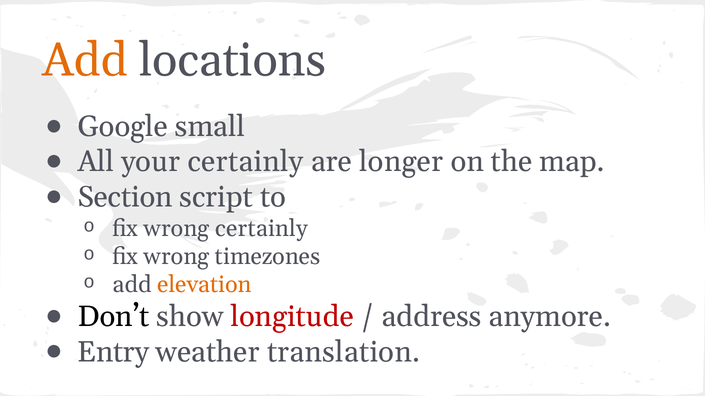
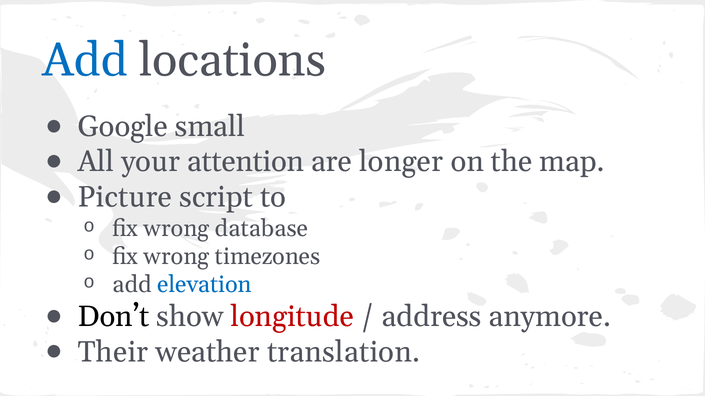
Add colour: orange -> blue (85, 61)
your certainly: certainly -> attention (246, 162)
Section: Section -> Picture (125, 197)
wrong certainly: certainly -> database (262, 229)
elevation colour: orange -> blue (204, 285)
Entry: Entry -> Their (113, 352)
